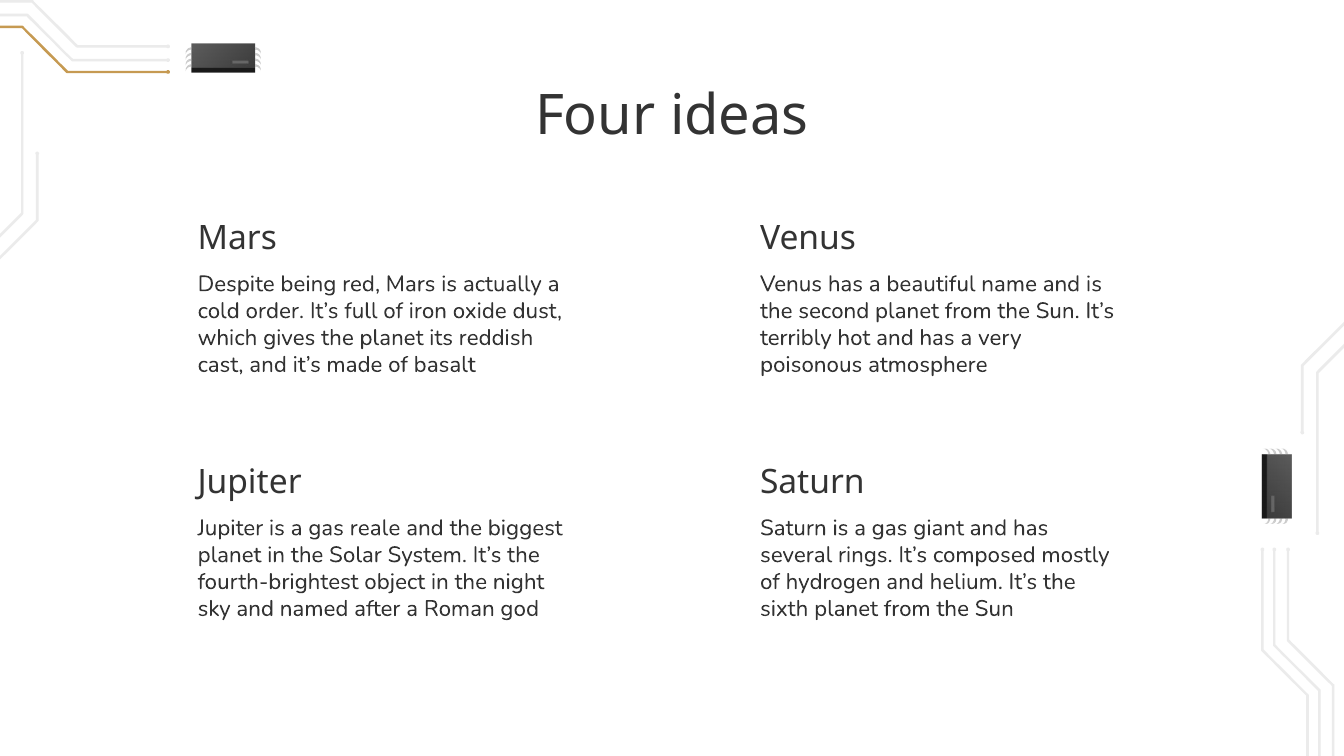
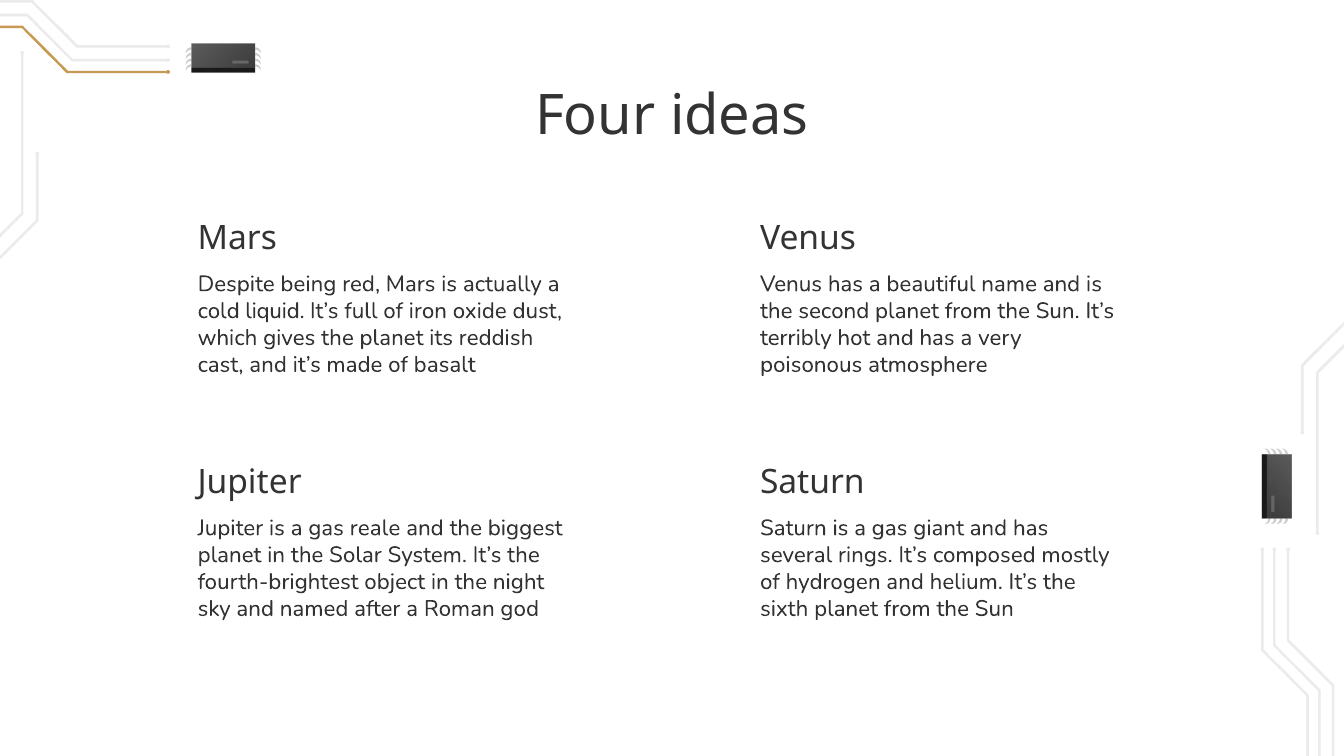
order: order -> liquid (275, 311)
